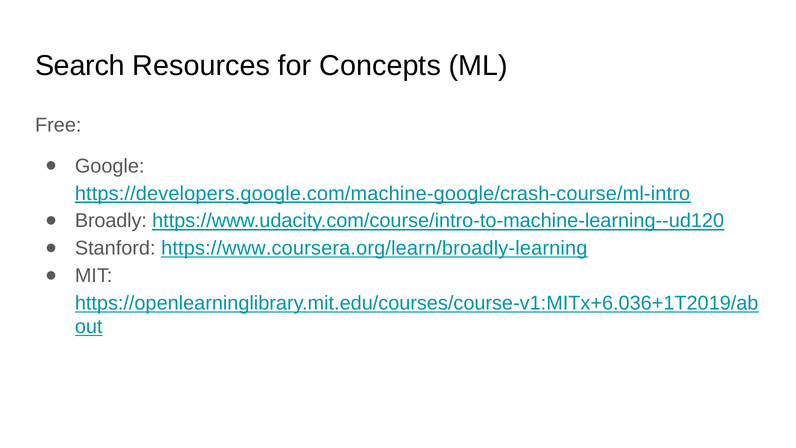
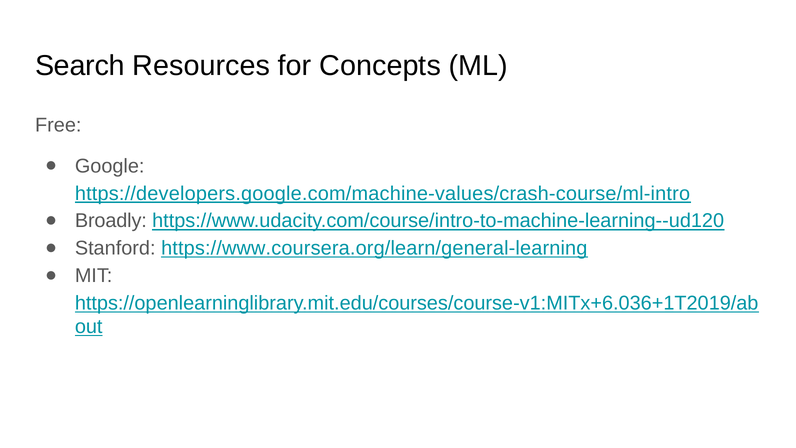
https://developers.google.com/machine-google/crash-course/ml-intro: https://developers.google.com/machine-google/crash-course/ml-intro -> https://developers.google.com/machine-values/crash-course/ml-intro (382, 193)
https://www.coursera.org/learn/broadly-learning: https://www.coursera.org/learn/broadly-learning -> https://www.coursera.org/learn/general-learning (374, 248)
